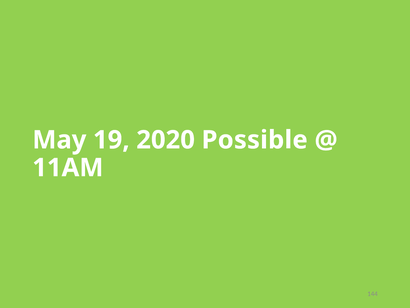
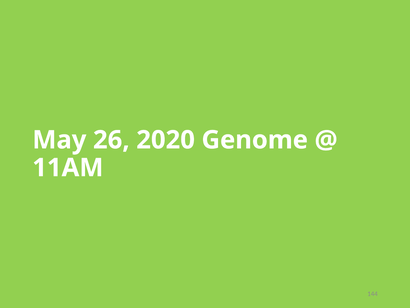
19: 19 -> 26 (111, 140)
Possible: Possible -> Genome (255, 140)
